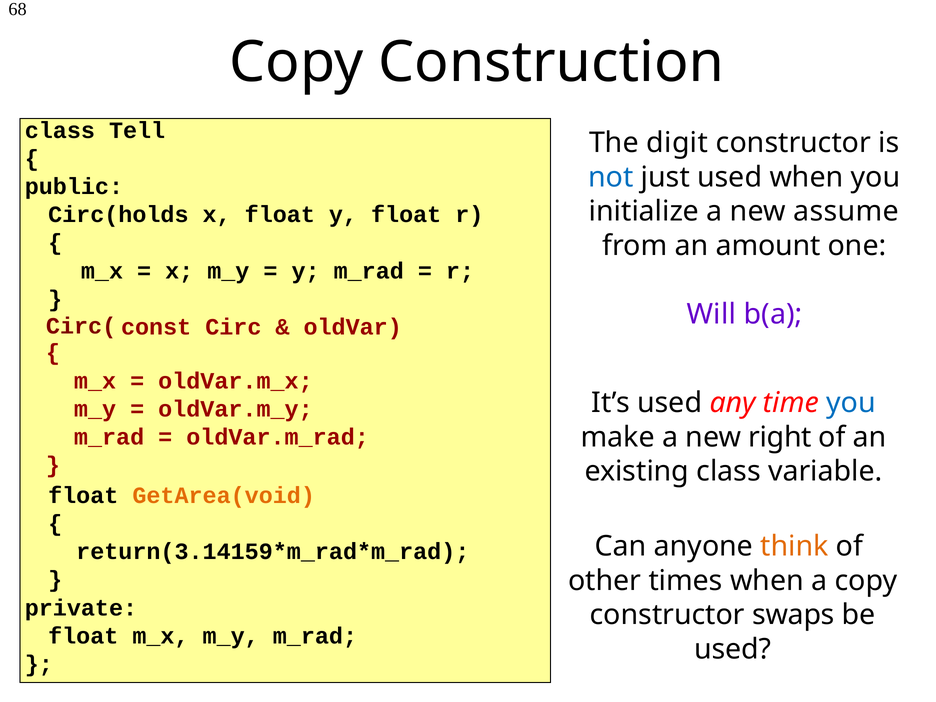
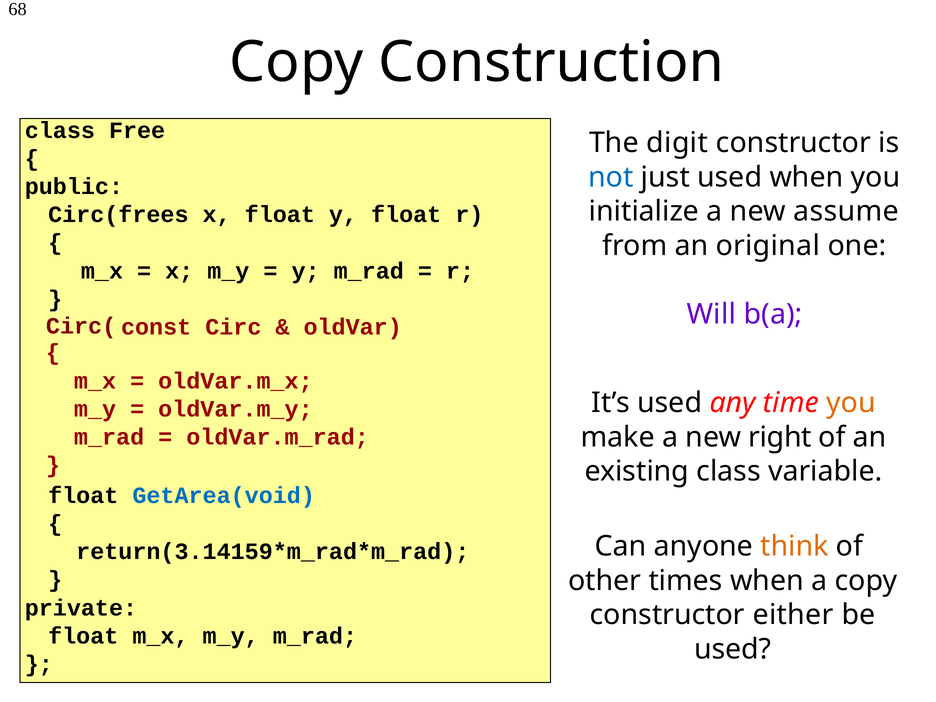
Tell: Tell -> Free (137, 130)
Circ(holds: Circ(holds -> Circ(frees (118, 215)
amount: amount -> original (768, 246)
you colour: blue -> orange (851, 403)
GetArea(void colour: orange -> blue (224, 495)
swaps: swaps -> either (793, 615)
